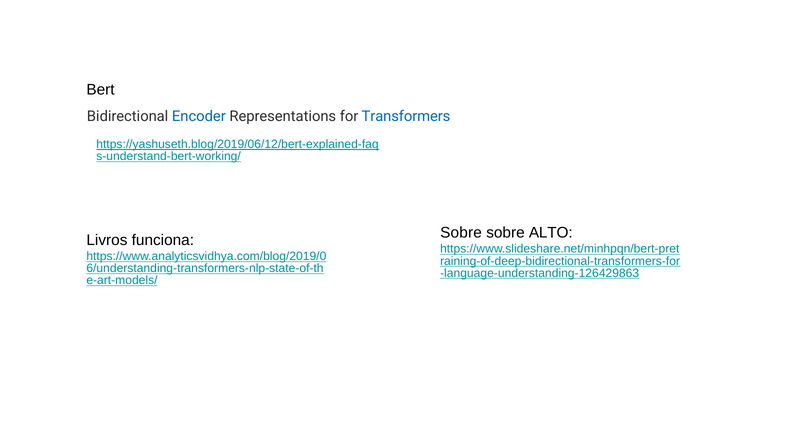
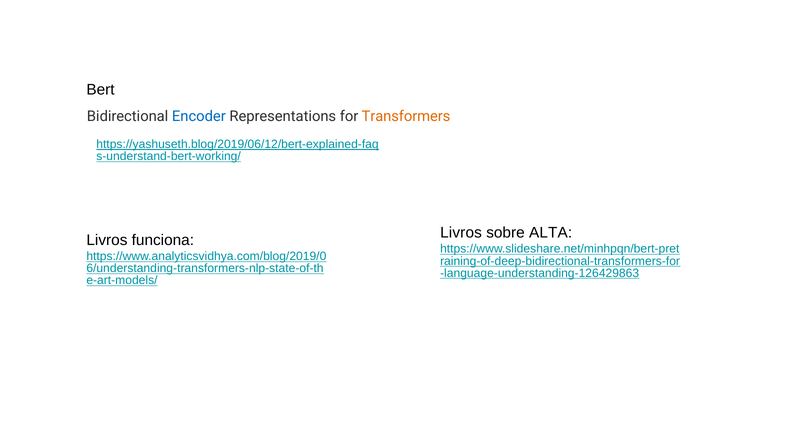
Transformers colour: blue -> orange (406, 117)
Sobre: Sobre -> Livros (461, 233)
ALTO: ALTO -> ALTA (551, 233)
